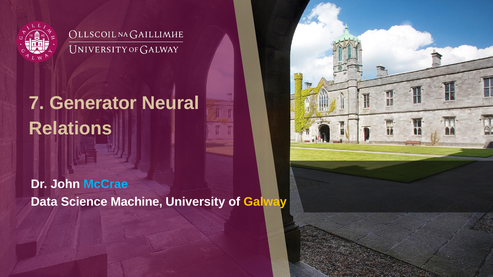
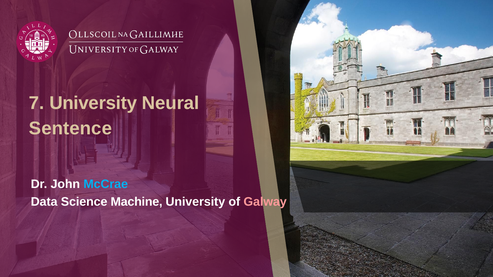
7 Generator: Generator -> University (93, 103)
Relations: Relations -> Sentence (70, 129)
Galway colour: yellow -> pink (265, 202)
